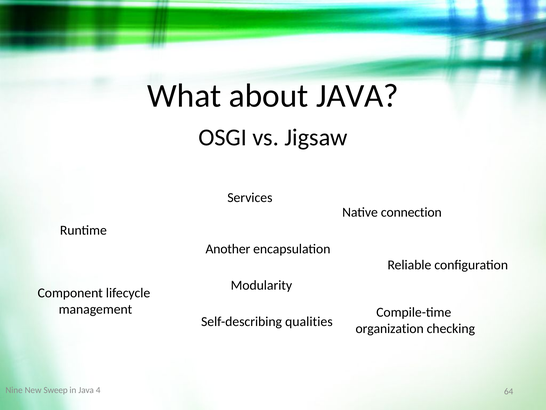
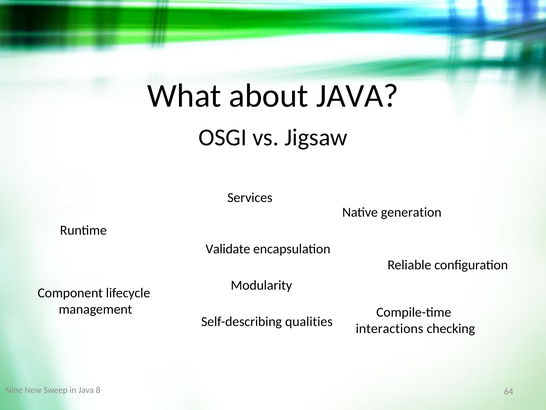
connection: connection -> generation (411, 212)
Another: Another -> Validate (228, 249)
organization: organization -> interactions (389, 328)
4: 4 -> 8 (98, 390)
